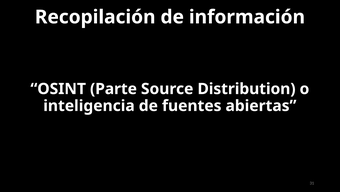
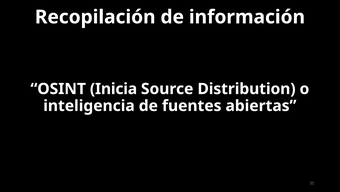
Parte: Parte -> Inicia (114, 89)
